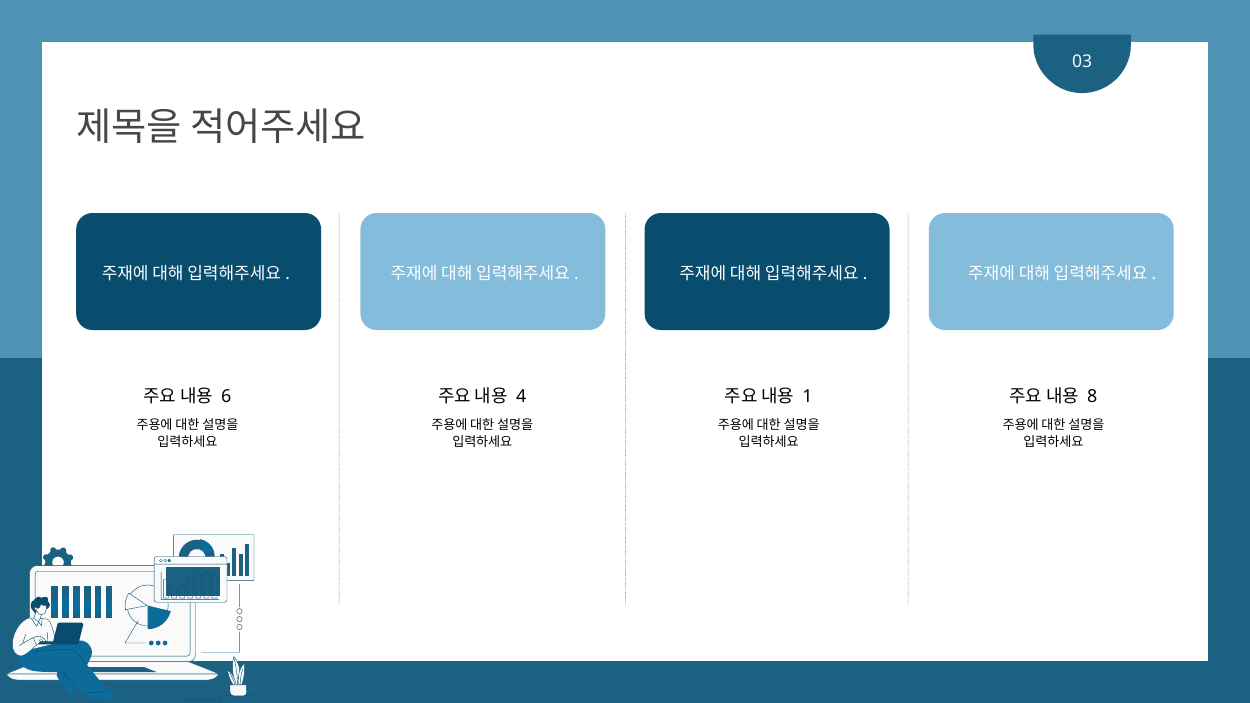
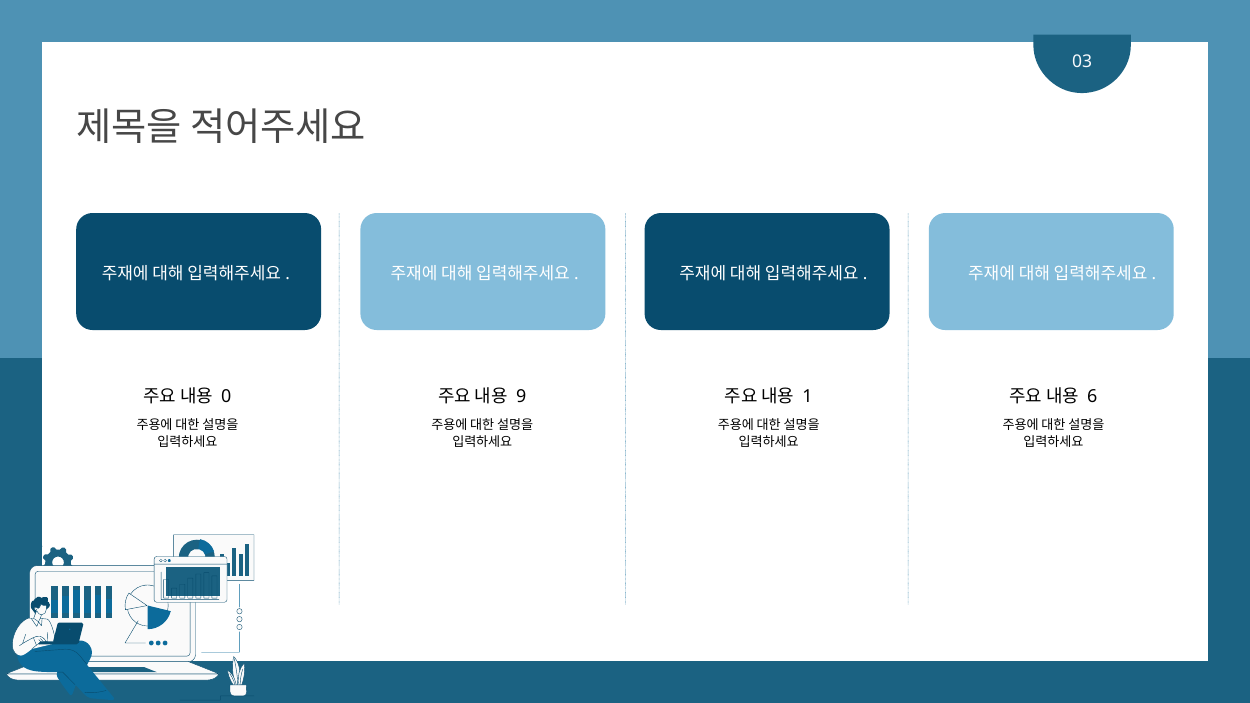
6: 6 -> 0 (226, 396)
4: 4 -> 9 (521, 396)
8: 8 -> 6 (1092, 396)
